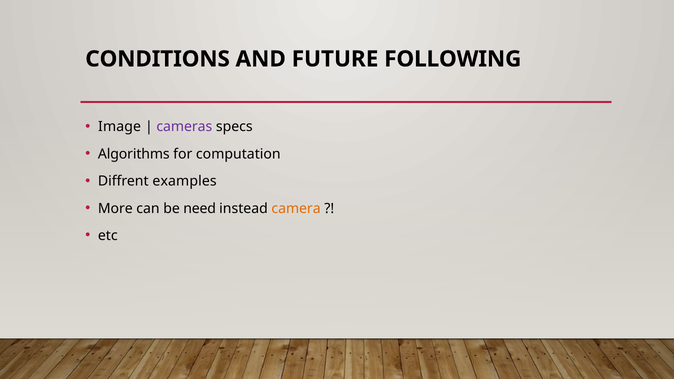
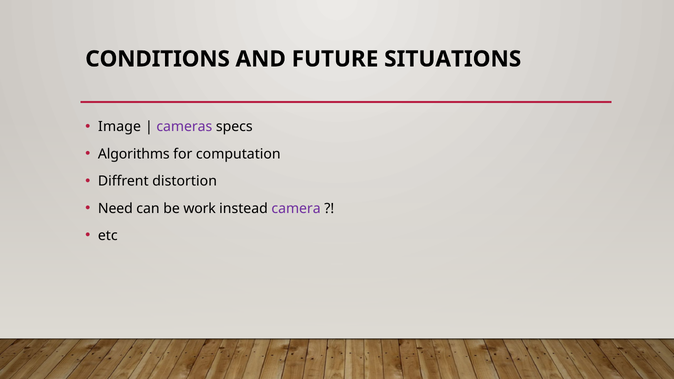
FOLLOWING: FOLLOWING -> SITUATIONS (453, 59)
examples: examples -> distortion (185, 181)
More: More -> Need (115, 208)
need: need -> work (200, 208)
camera colour: orange -> purple (296, 208)
